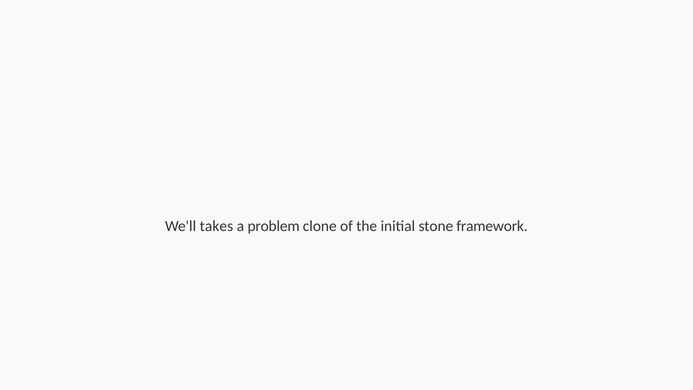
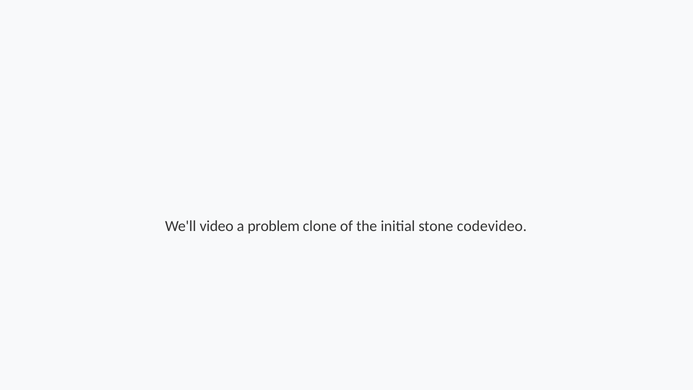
takes: takes -> video (217, 226)
framework: framework -> codevideo (492, 226)
